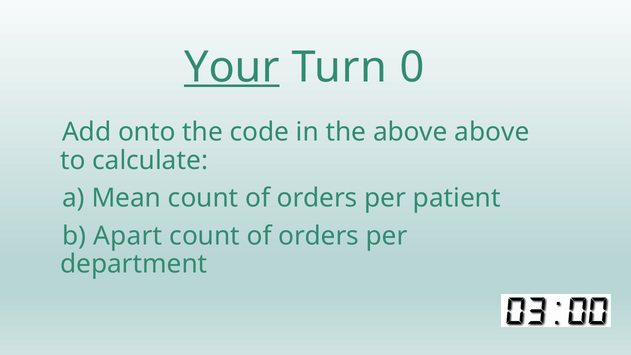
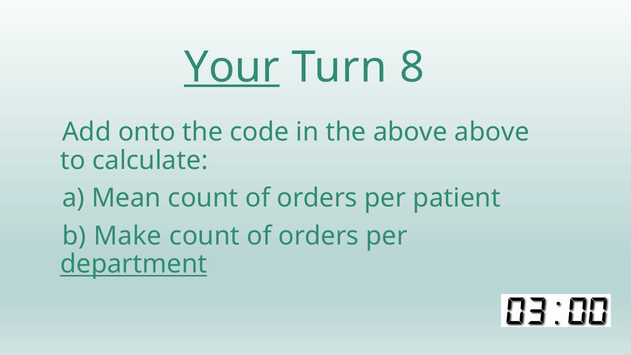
0: 0 -> 8 (412, 67)
Apart: Apart -> Make (128, 236)
department underline: none -> present (134, 264)
